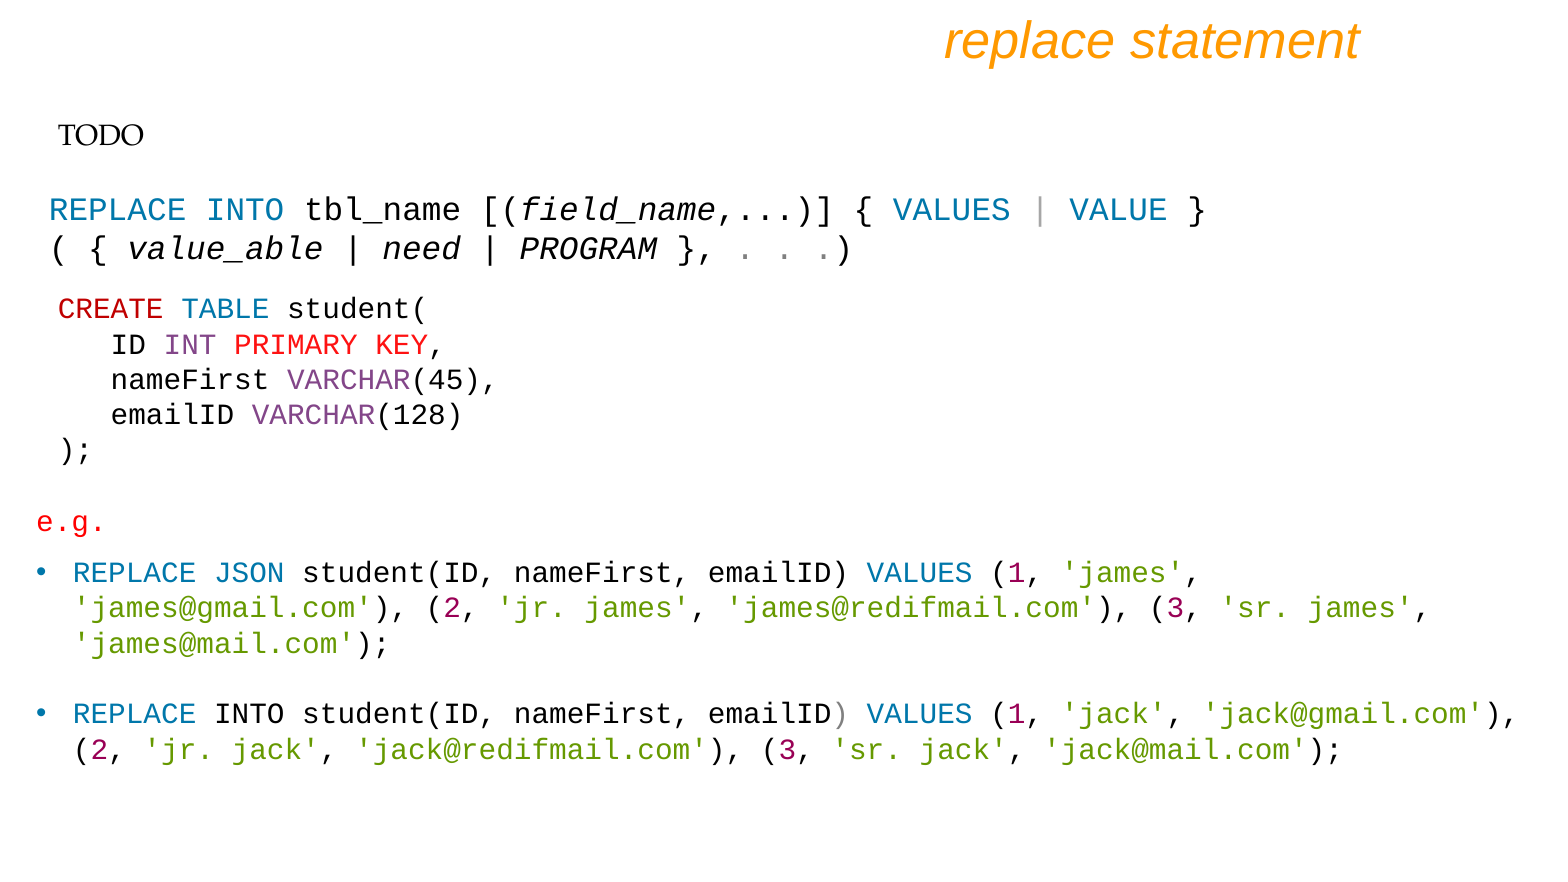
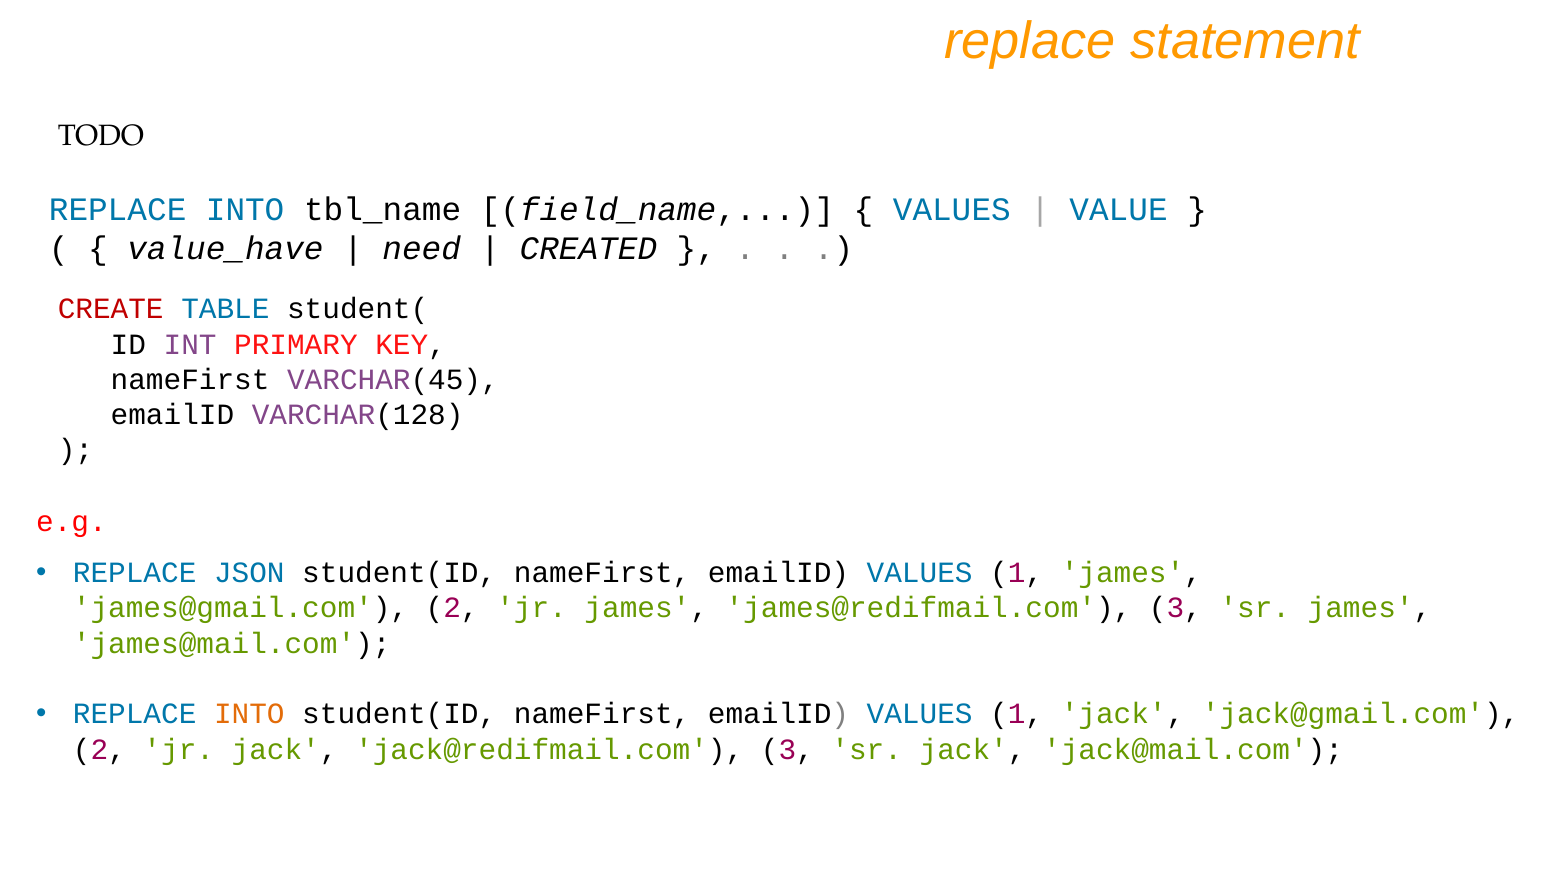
value_able: value_able -> value_have (225, 249)
PROGRAM: PROGRAM -> CREATED (588, 249)
INTO colour: black -> orange (249, 714)
